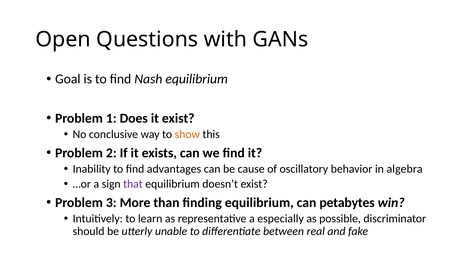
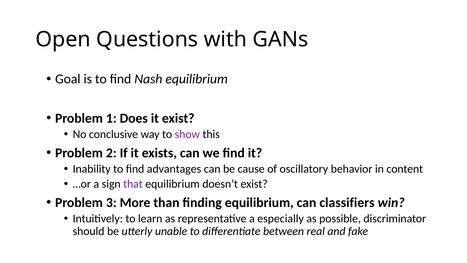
show colour: orange -> purple (187, 134)
algebra: algebra -> content (405, 169)
petabytes: petabytes -> classifiers (347, 202)
